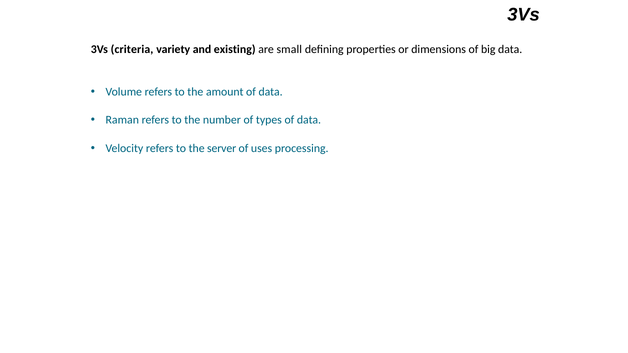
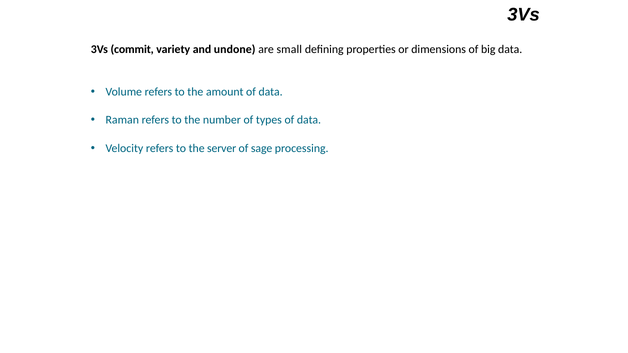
criteria: criteria -> commit (132, 49)
existing: existing -> undone (235, 49)
uses: uses -> sage (262, 148)
